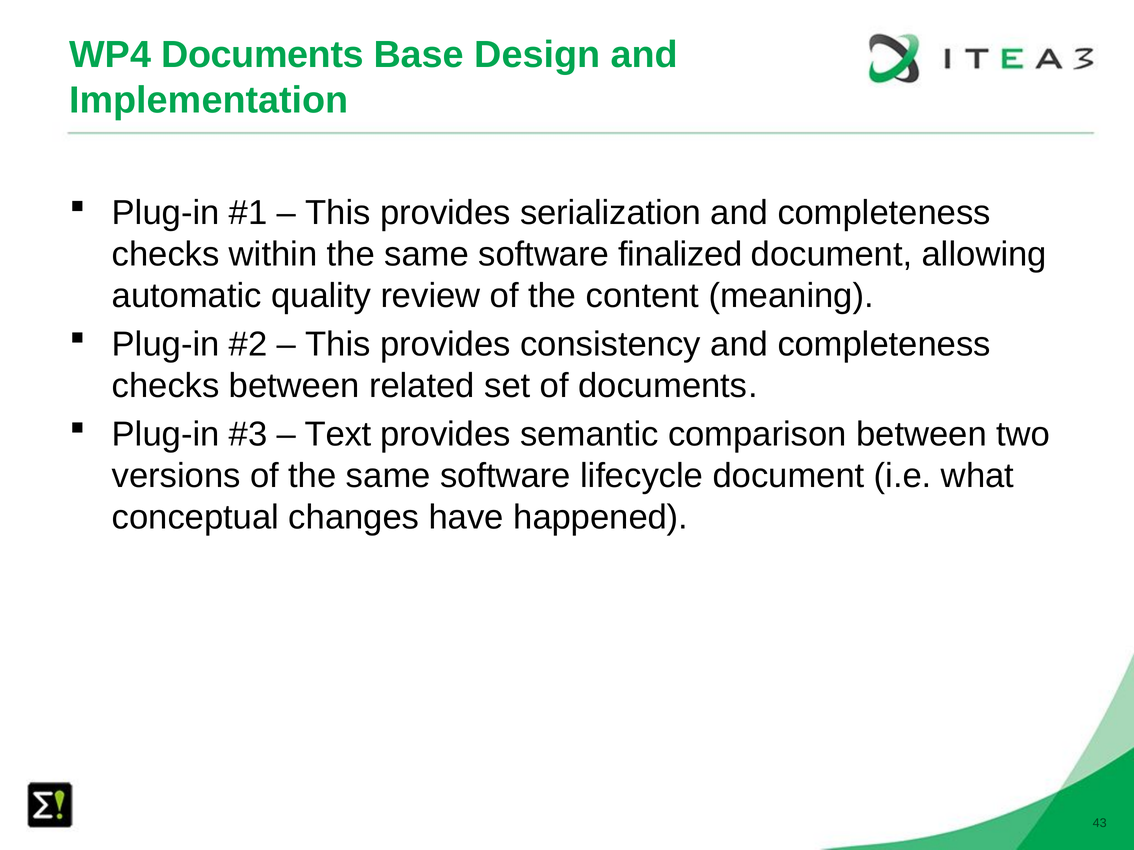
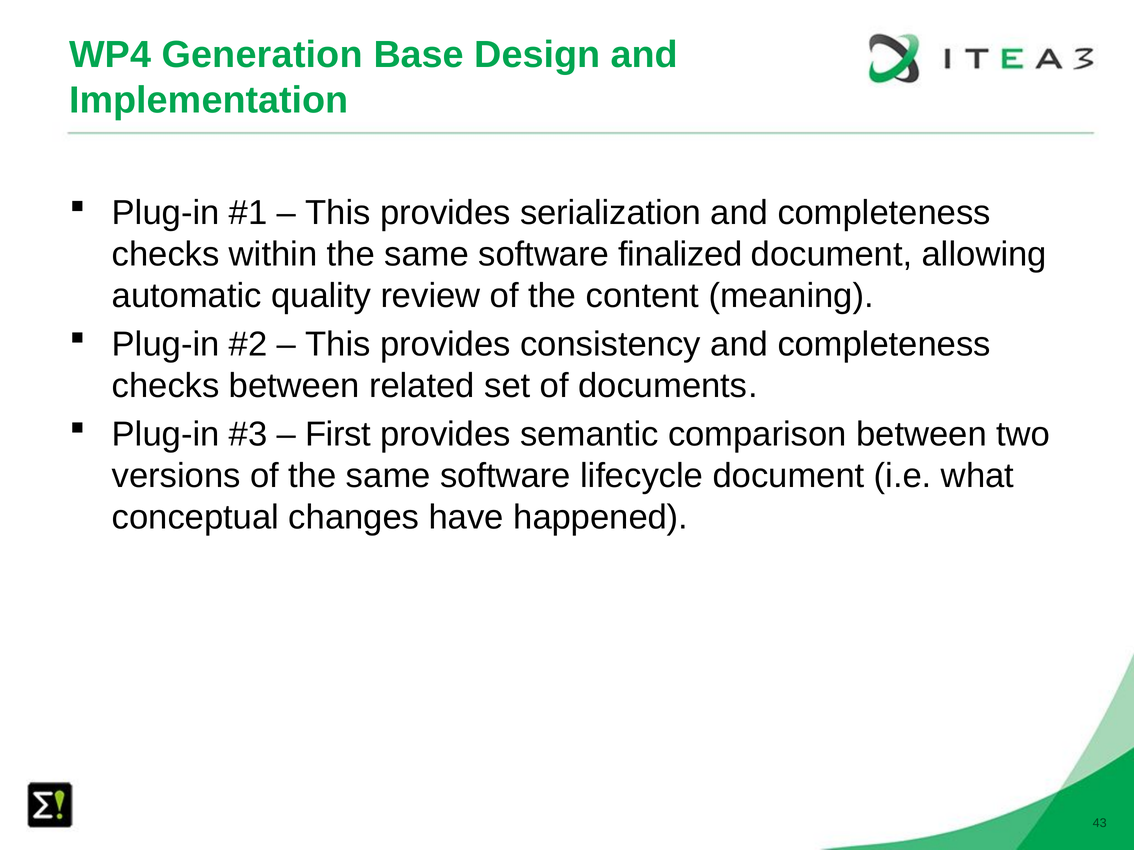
WP4 Documents: Documents -> Generation (262, 55)
Text: Text -> First (338, 435)
